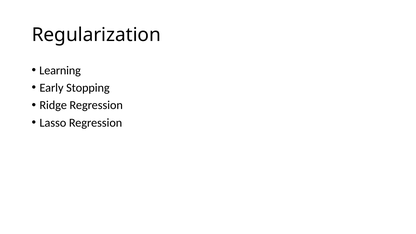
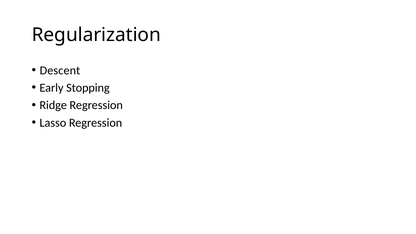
Learning: Learning -> Descent (60, 70)
